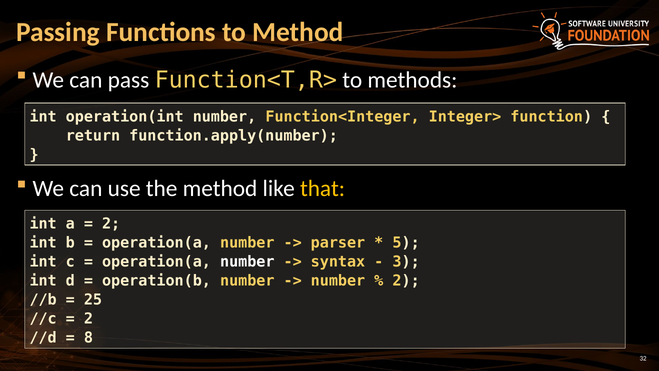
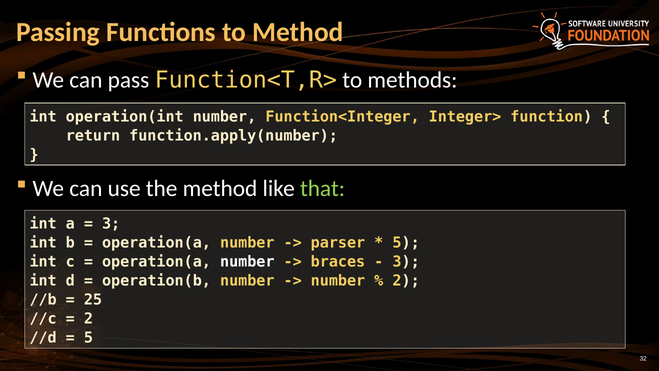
that colour: yellow -> light green (323, 189)
2: 2 -> 3 (111, 224)
syntax: syntax -> braces (338, 262)
8: 8 -> 5 (88, 338)
